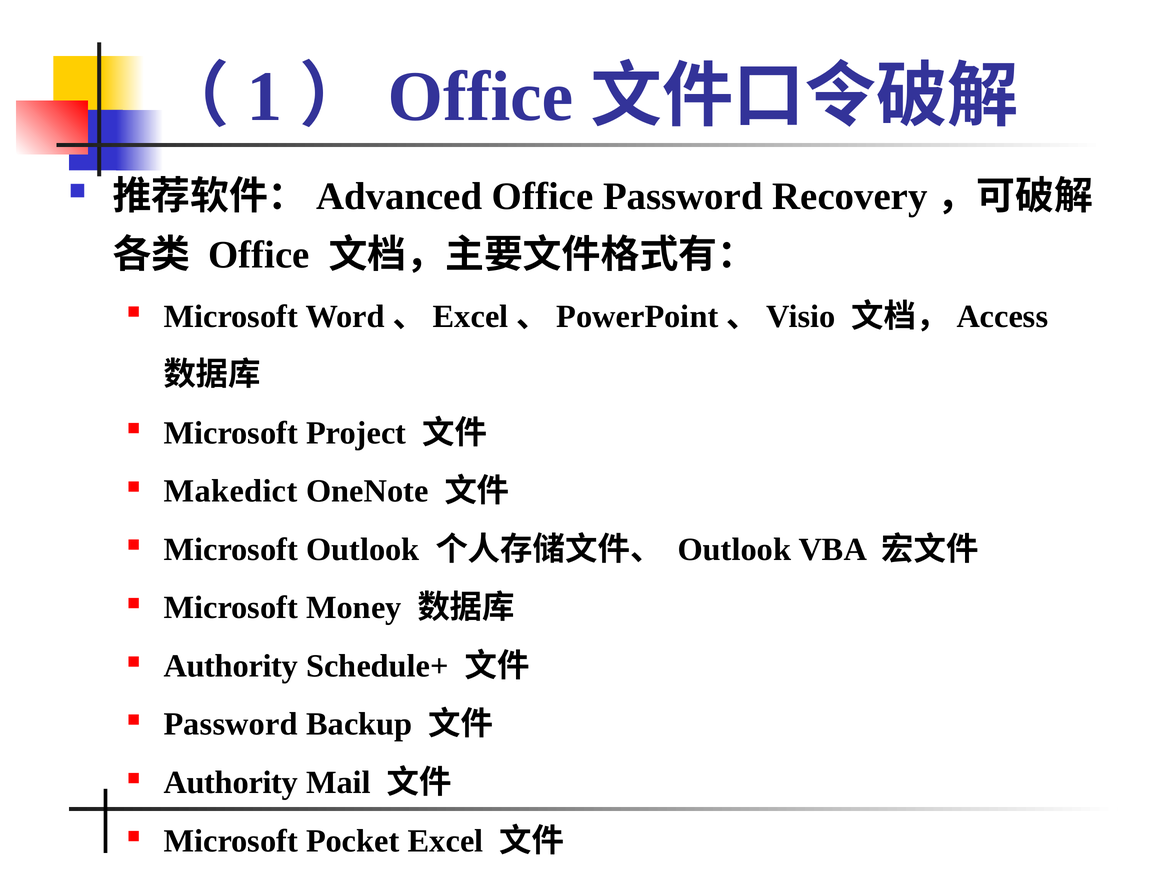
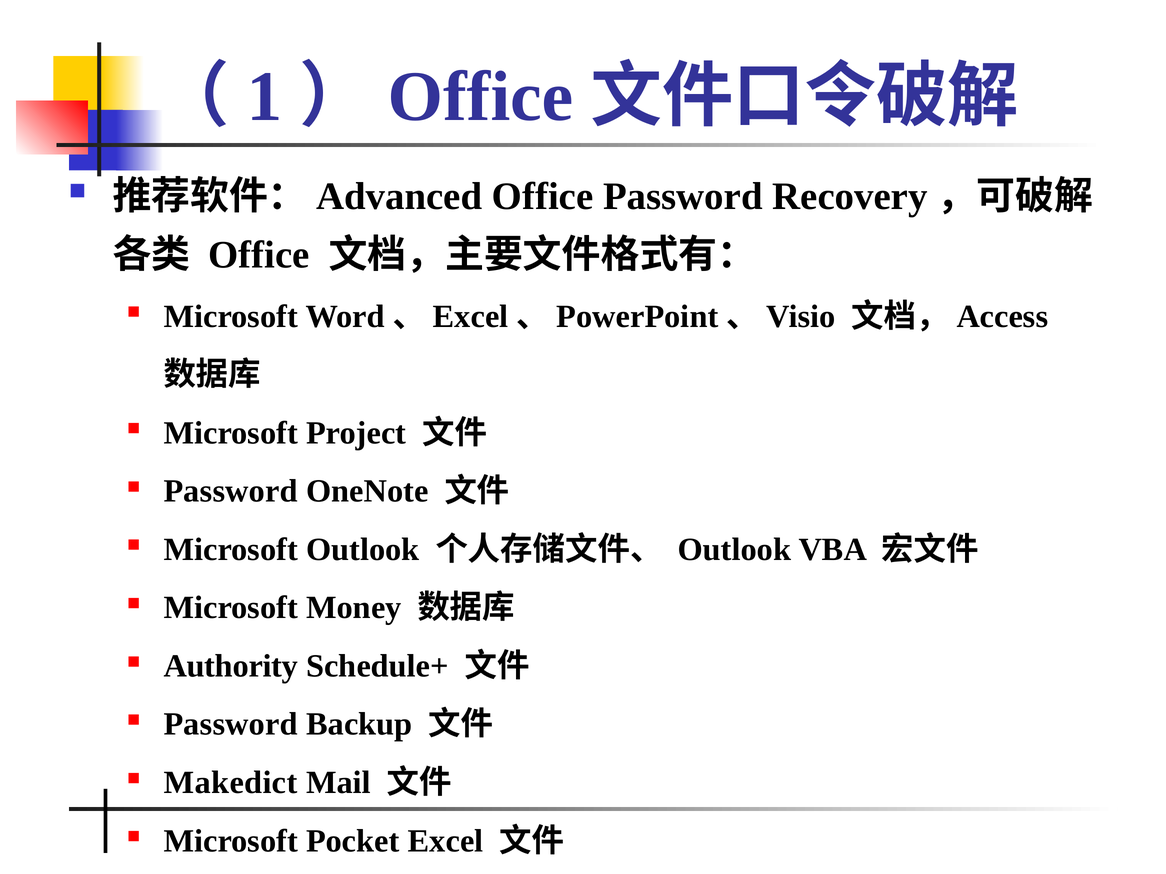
Makedict: Makedict -> Password (231, 492)
Authority: Authority -> Makedict (231, 783)
